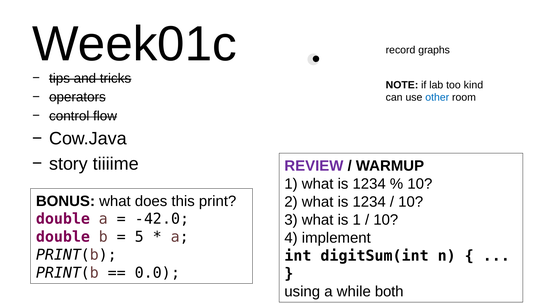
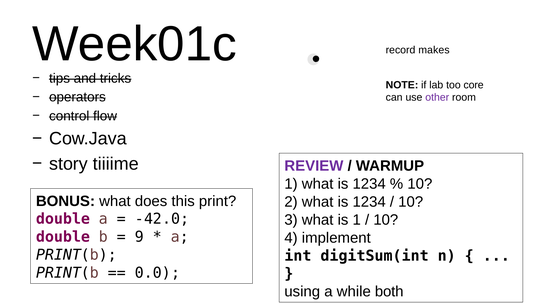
graphs: graphs -> makes (434, 50)
kind: kind -> core (474, 85)
other colour: blue -> purple (437, 97)
5: 5 -> 9 (139, 237)
